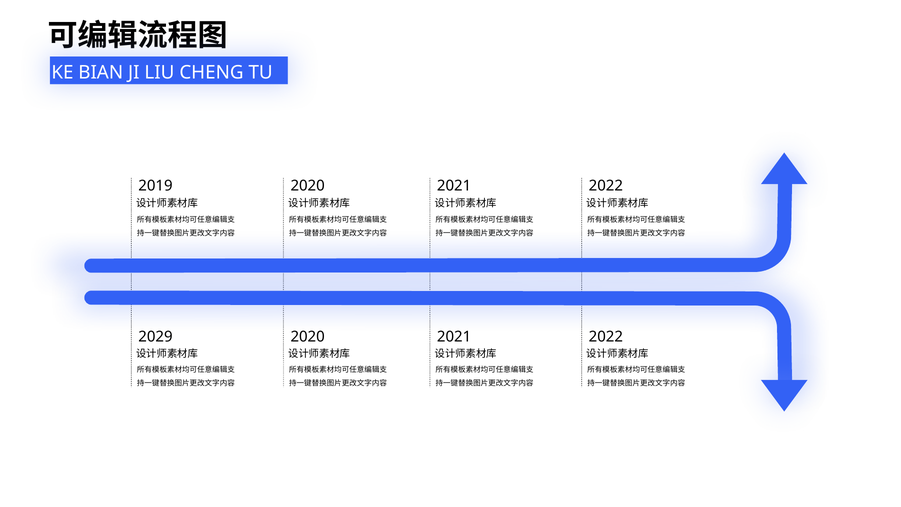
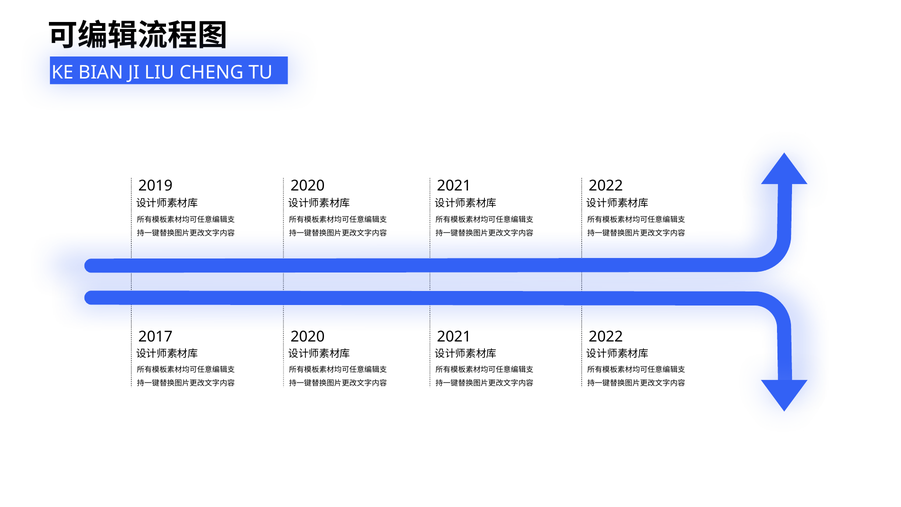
2029: 2029 -> 2017 (155, 337)
